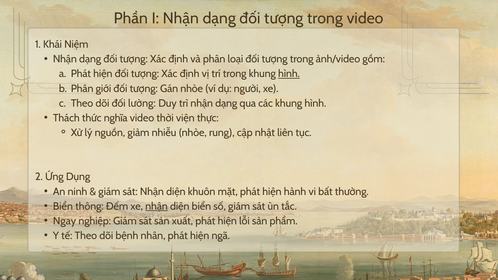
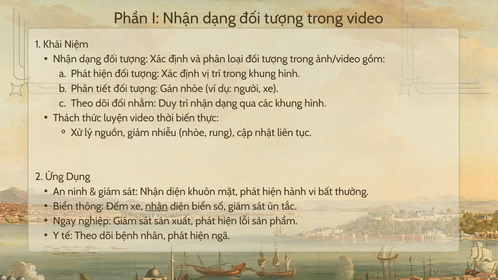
hình underline: present -> none (289, 74)
giới: giới -> tiết (103, 89)
lường: lường -> nhằm (142, 103)
nghĩa: nghĩa -> luyện (116, 118)
viện: viện -> biến (185, 118)
